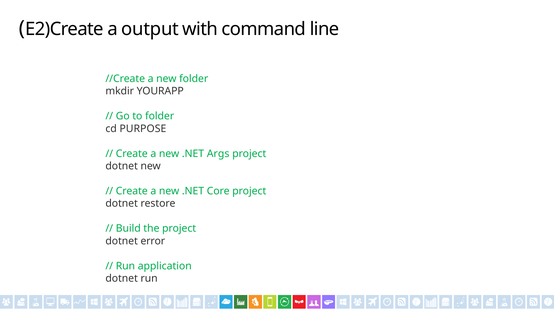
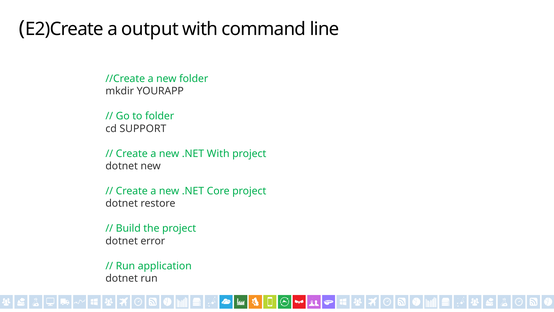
PURPOSE: PURPOSE -> SUPPORT (143, 129)
.NET Args: Args -> With (218, 153)
